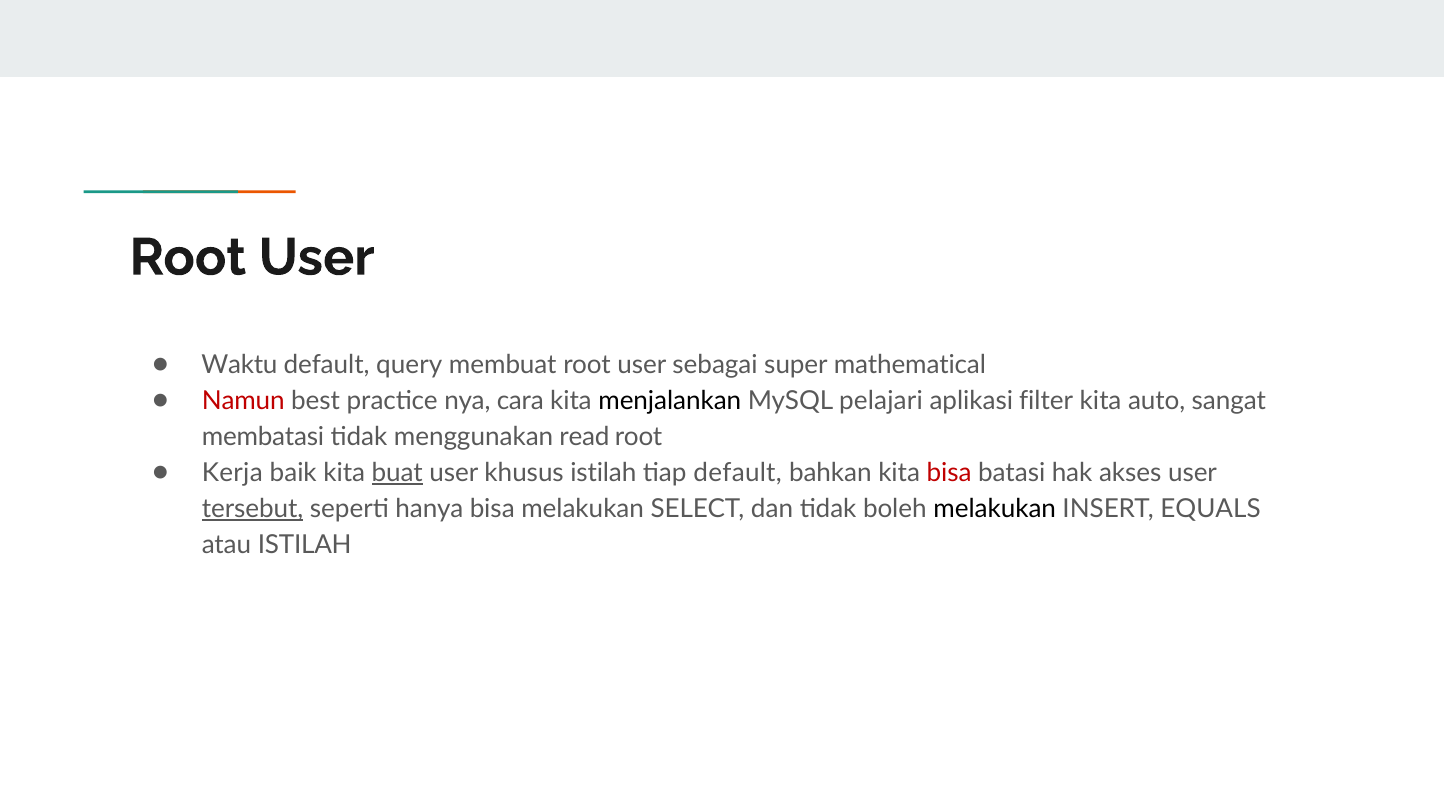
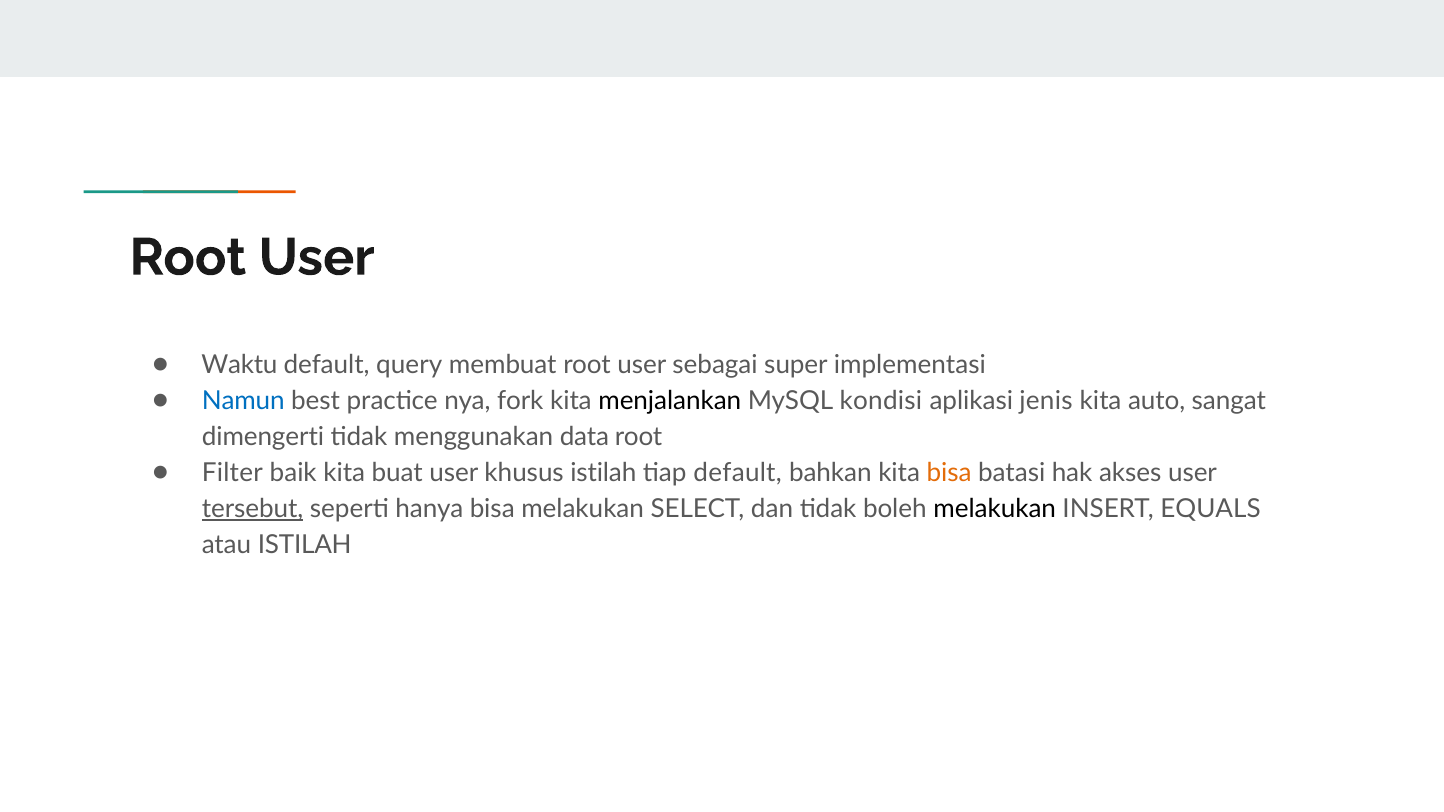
mathematical: mathematical -> implementasi (910, 365)
Namun colour: red -> blue (243, 401)
cara: cara -> fork (520, 401)
pelajari: pelajari -> kondisi (881, 401)
filter: filter -> jenis (1046, 401)
membatasi: membatasi -> dimengerti (263, 437)
read: read -> data (584, 437)
Kerja: Kerja -> Filter (232, 473)
buat underline: present -> none (397, 473)
bisa colour: red -> orange (949, 473)
